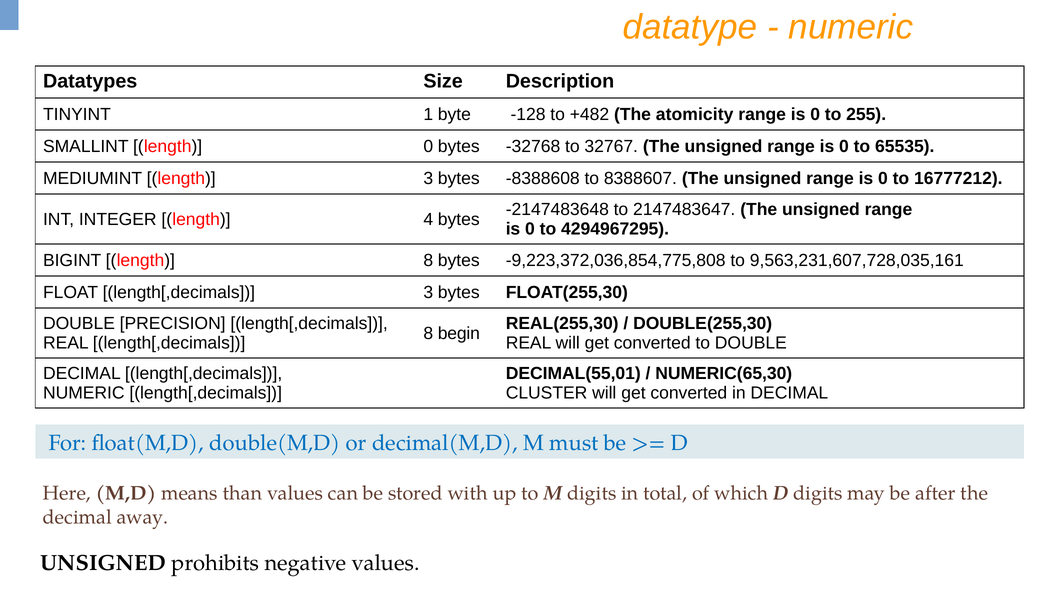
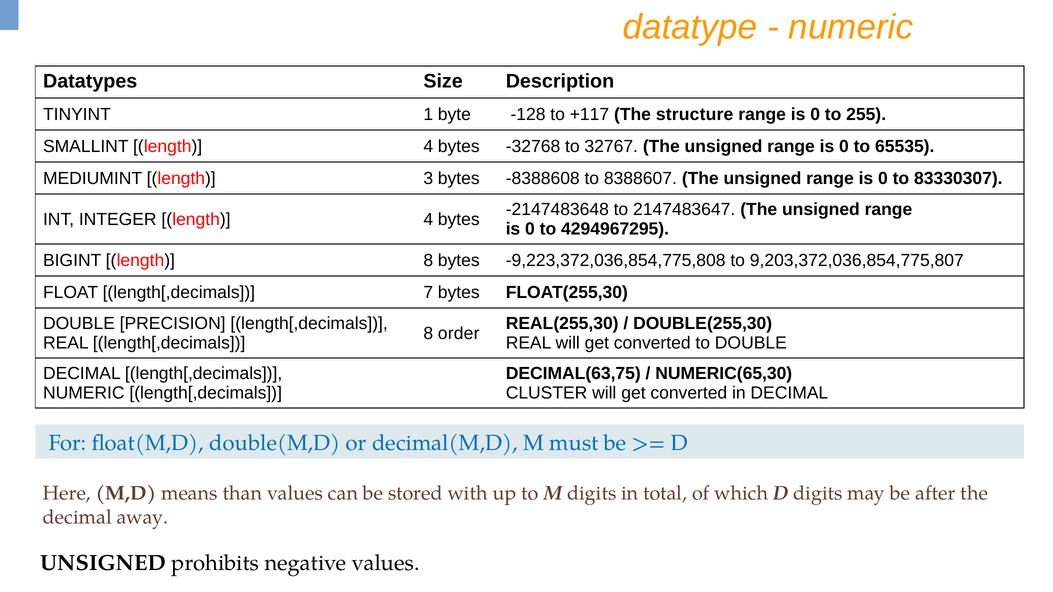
+482: +482 -> +117 (589, 114)
atomicity: atomicity -> structure (695, 114)
SMALLINT length 0: 0 -> 4 (428, 146)
16777212: 16777212 -> 83330307 (958, 178)
9,563,231,607,728,035,161: 9,563,231,607,728,035,161 -> 9,203,372,036,854,775,807 (857, 260)
length[,decimals 3: 3 -> 7 (428, 292)
begin: begin -> order (459, 333)
DECIMAL(55,01: DECIMAL(55,01 -> DECIMAL(63,75 (573, 374)
